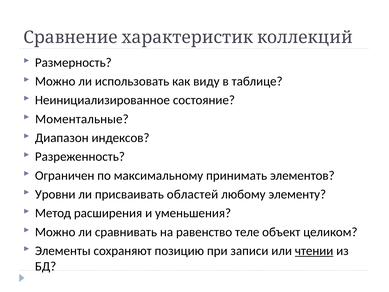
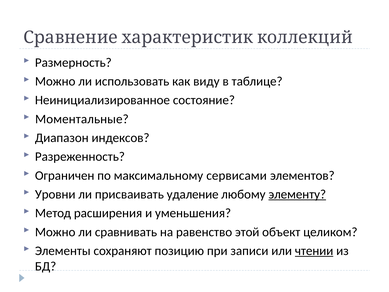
принимать: принимать -> сервисами (237, 175)
областей: областей -> удаление (193, 194)
элементу underline: none -> present (297, 194)
теле: теле -> этой (247, 232)
